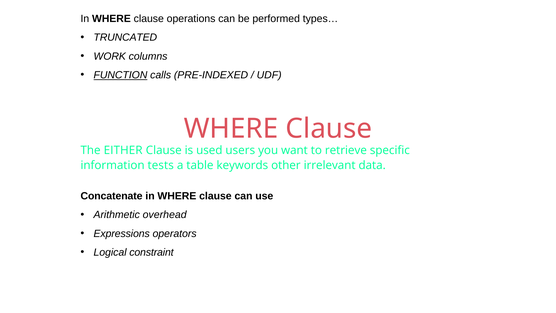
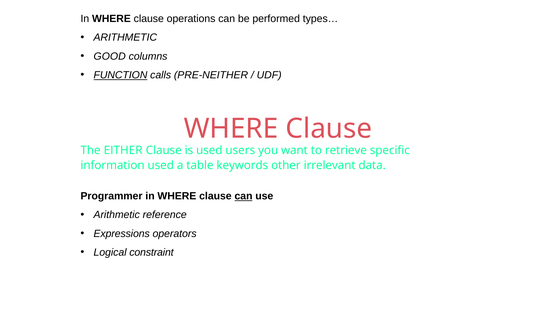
TRUNCATED: TRUNCATED -> ARITHMETIC (125, 37)
WORK: WORK -> GOOD (110, 56)
PRE-INDEXED: PRE-INDEXED -> PRE-NEITHER (211, 75)
information tests: tests -> used (161, 165)
Concatenate: Concatenate -> Programmer (112, 196)
can underline: none -> present (243, 196)
overhead: overhead -> reference (165, 215)
